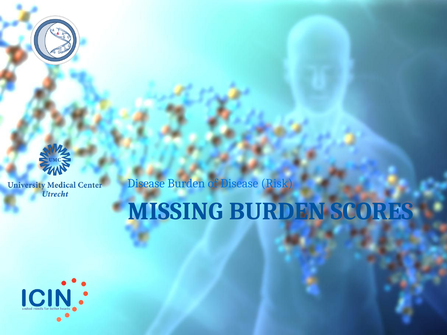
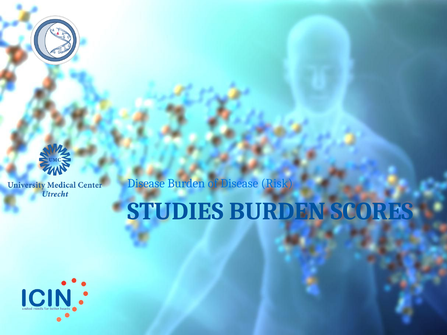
MISSING: MISSING -> STUDIES (175, 211)
